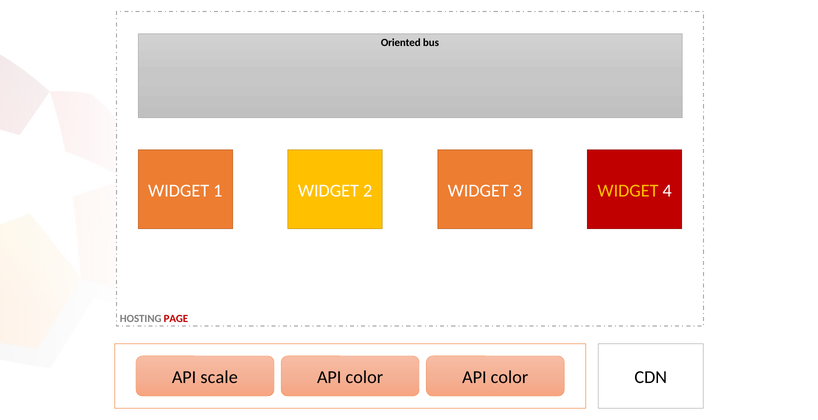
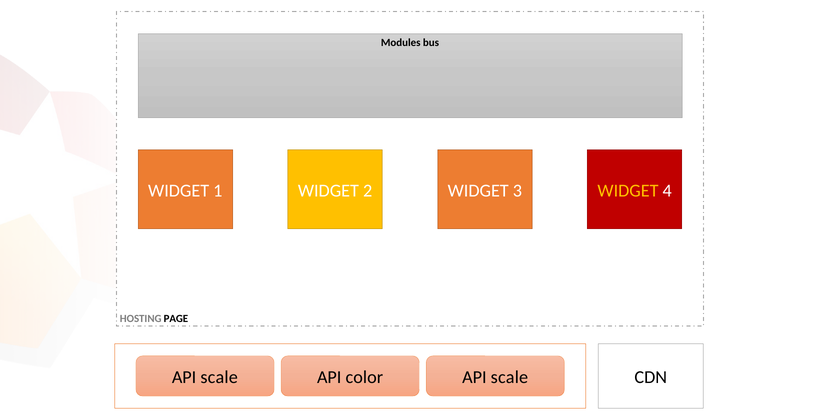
Oriented: Oriented -> Modules (401, 43)
PAGE colour: red -> black (176, 319)
color: color -> scale (509, 377)
